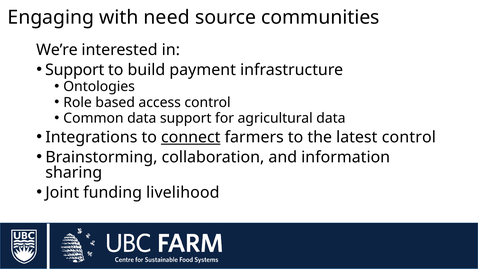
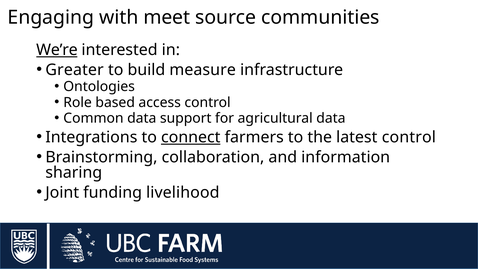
need: need -> meet (167, 17)
We’re underline: none -> present (57, 50)
Support: Support -> Greater (75, 70)
payment: payment -> measure (203, 70)
